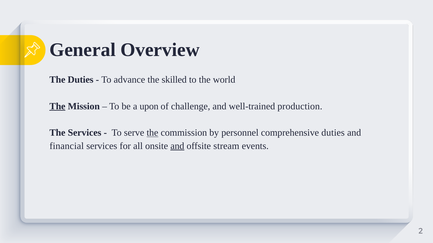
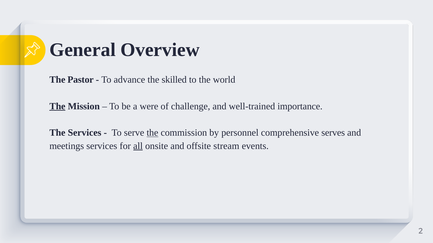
The Duties: Duties -> Pastor (81, 80)
upon: upon -> were (149, 106)
production: production -> importance (300, 106)
comprehensive duties: duties -> serves (333, 133)
financial: financial -> meetings (67, 146)
all underline: none -> present (138, 146)
and underline: present -> none (177, 146)
